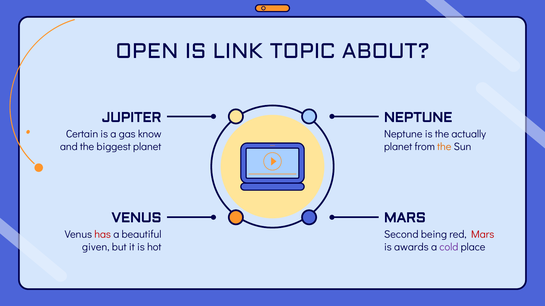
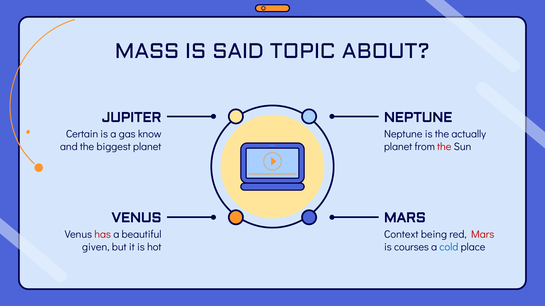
OPEN: OPEN -> MASS (147, 51)
LINK: LINK -> SAID (238, 51)
the colour: orange -> red (444, 147)
Second: Second -> Context (401, 235)
awards: awards -> courses (411, 247)
cold colour: purple -> blue (449, 247)
